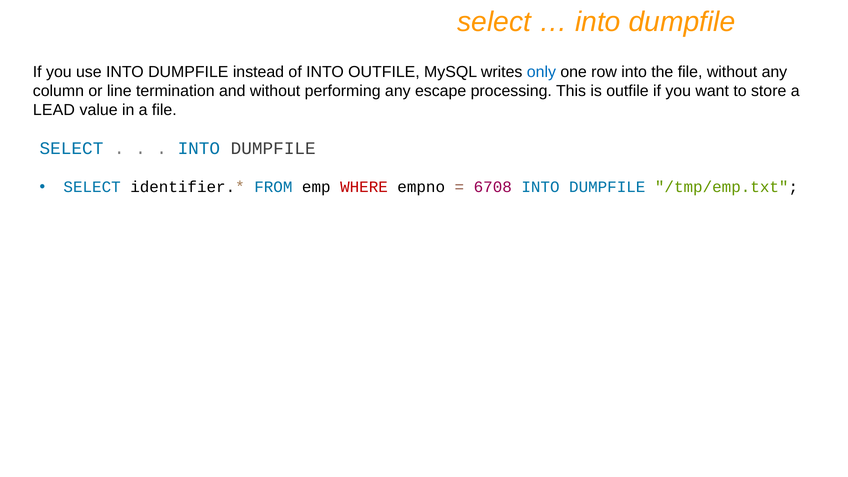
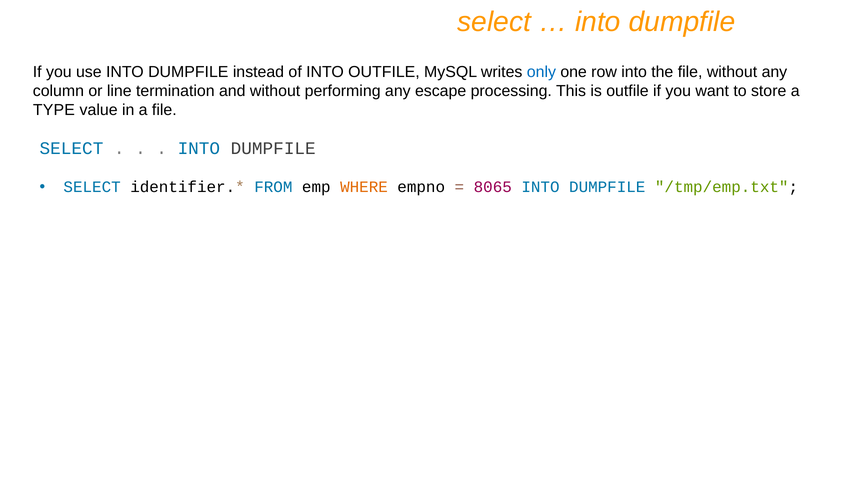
LEAD: LEAD -> TYPE (54, 110)
WHERE colour: red -> orange (364, 187)
6708: 6708 -> 8065 (493, 187)
